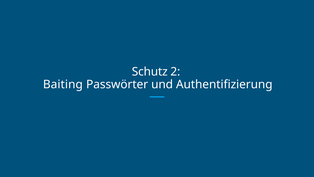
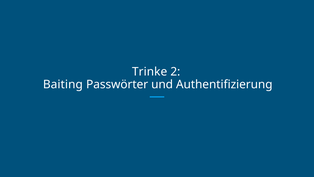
Schutz: Schutz -> Trinke (150, 72)
